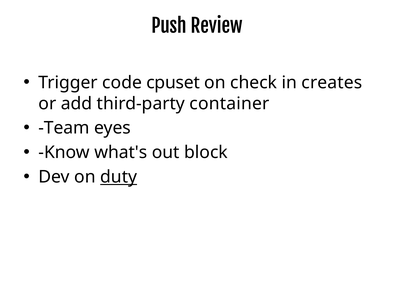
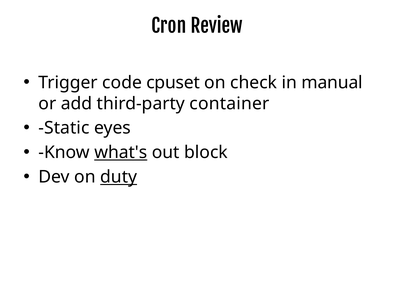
Push: Push -> Cron (169, 27)
creates: creates -> manual (332, 83)
Team: Team -> Static (64, 128)
what's underline: none -> present (121, 153)
